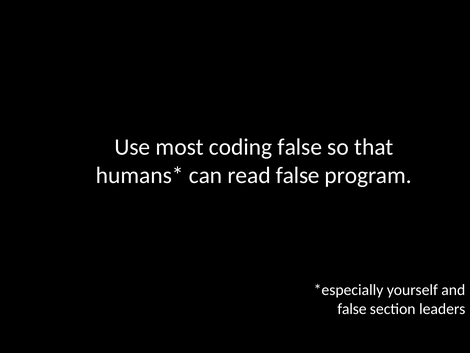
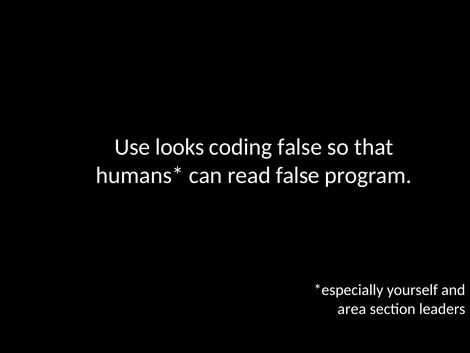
most: most -> looks (180, 147)
false: false -> area (352, 309)
